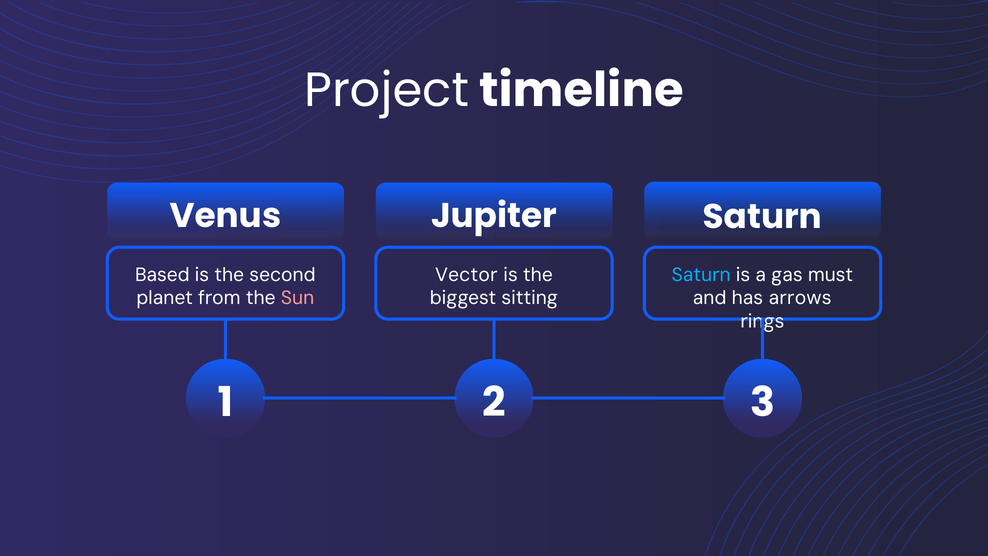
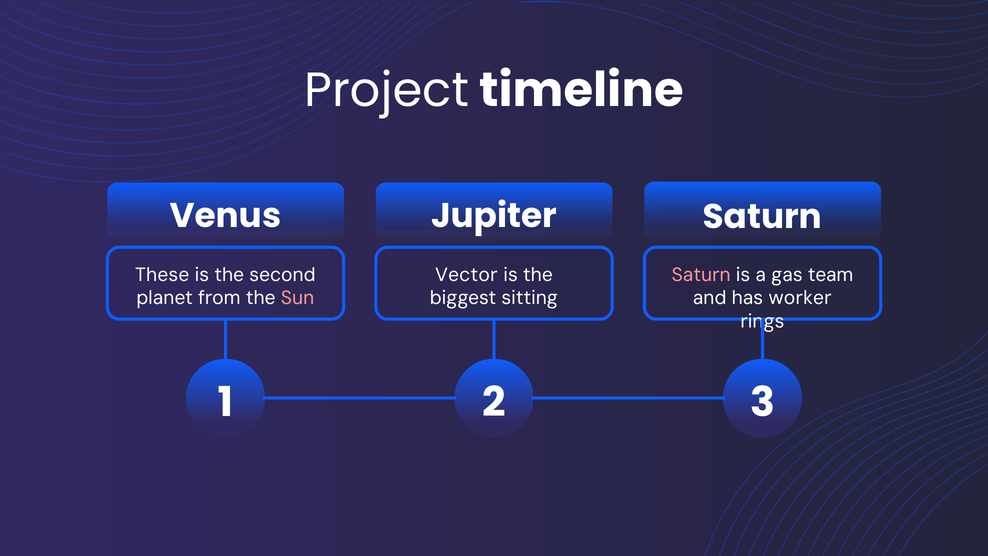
Based: Based -> These (162, 275)
Saturn colour: light blue -> pink (701, 275)
must: must -> team (831, 275)
arrows: arrows -> worker (800, 298)
